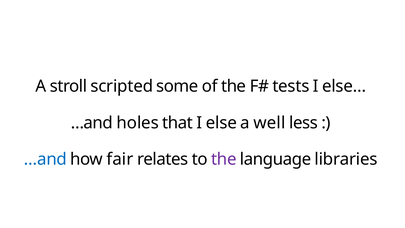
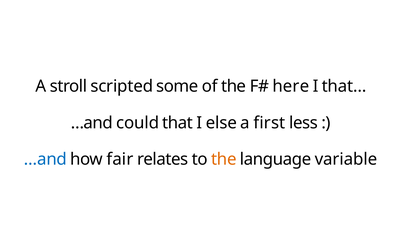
tests: tests -> here (291, 86)
else…: else… -> that… (344, 86)
holes: holes -> could (138, 123)
well: well -> first (269, 123)
the colour: purple -> orange (224, 159)
libraries: libraries -> variable (346, 159)
